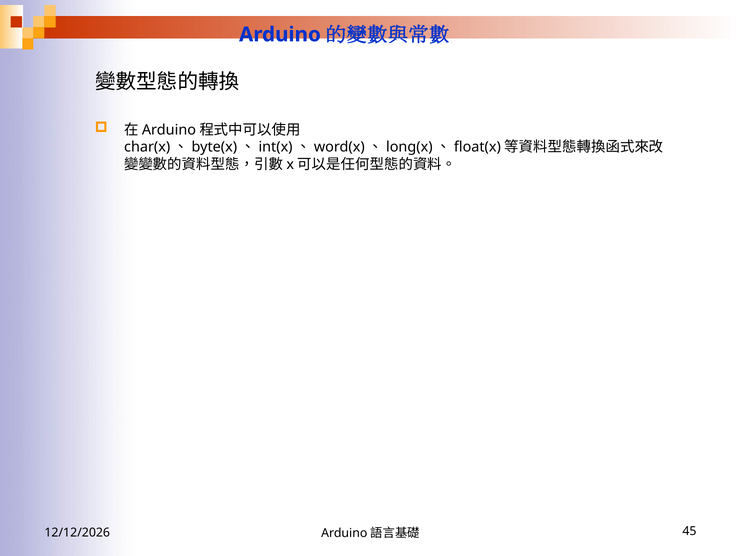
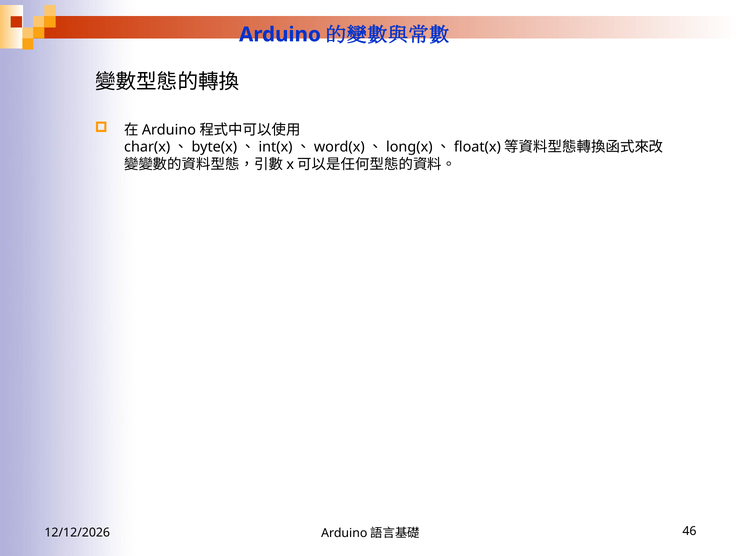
45: 45 -> 46 (689, 531)
